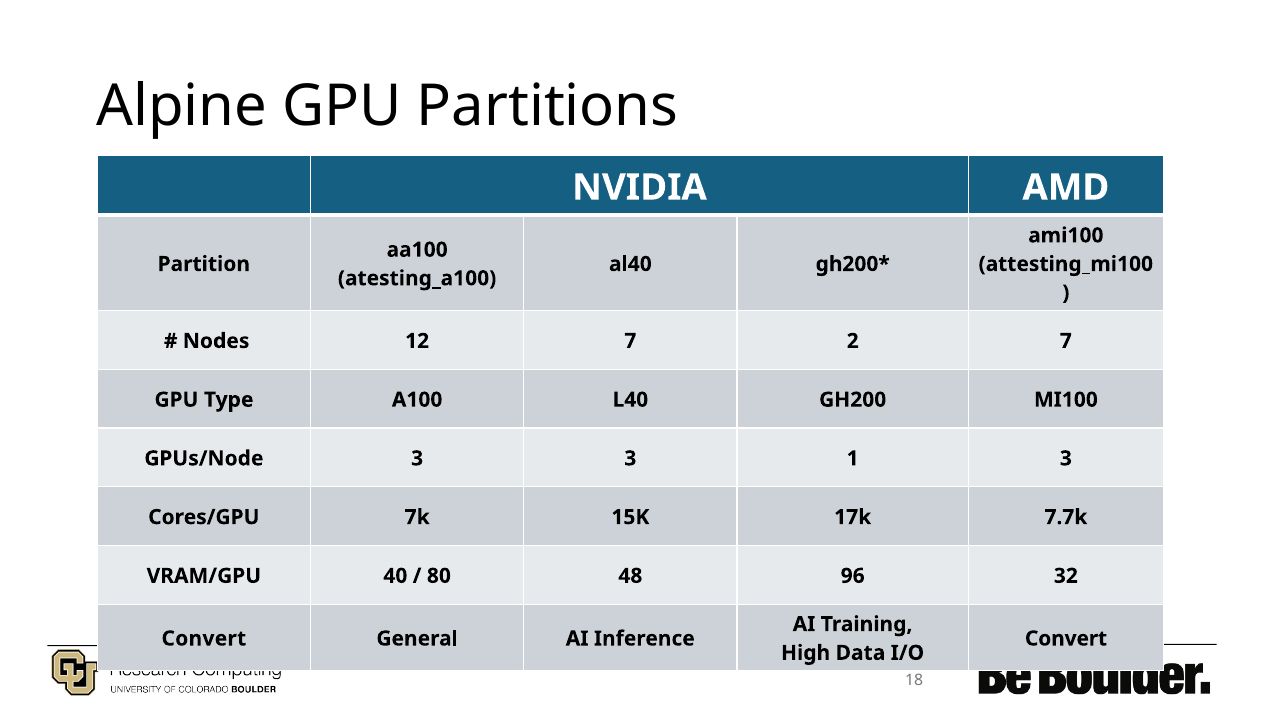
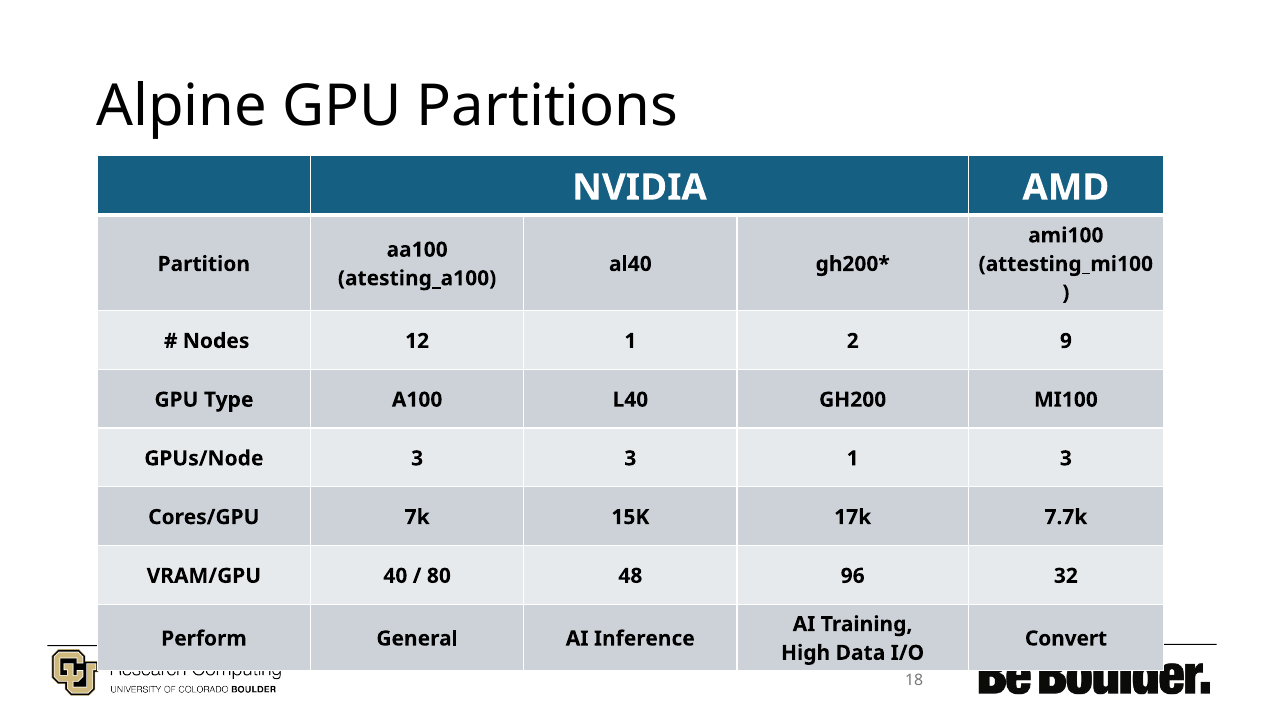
12 7: 7 -> 1 (630, 341)
2 7: 7 -> 9 (1066, 341)
Convert: Convert -> Perform (204, 639)
